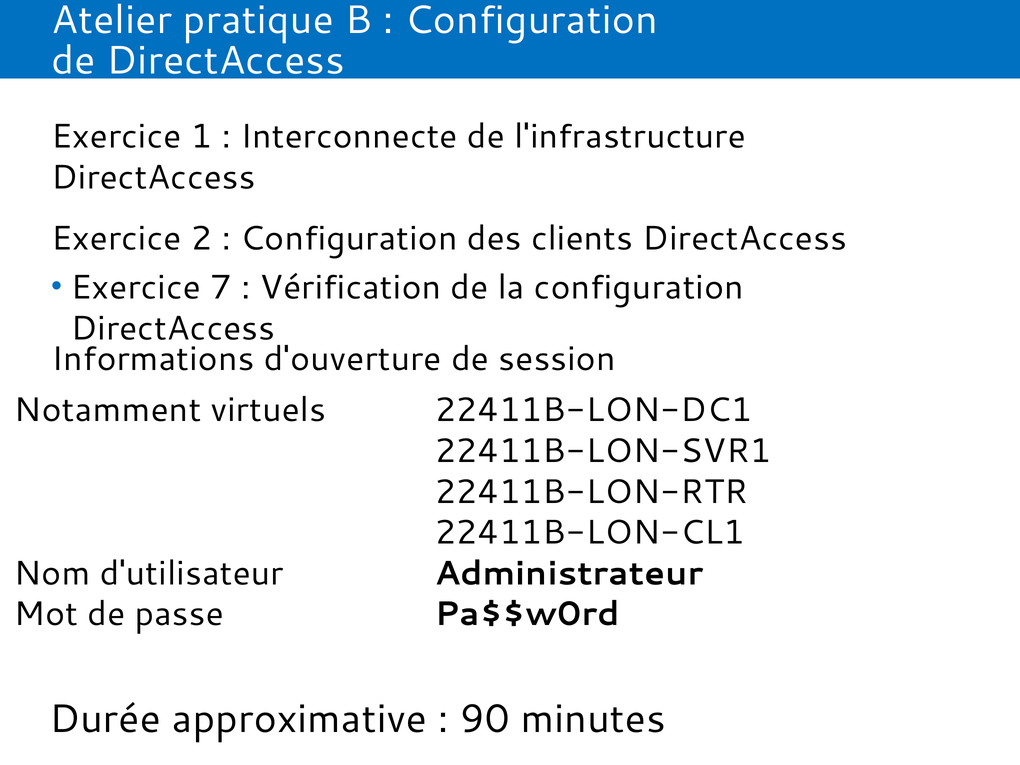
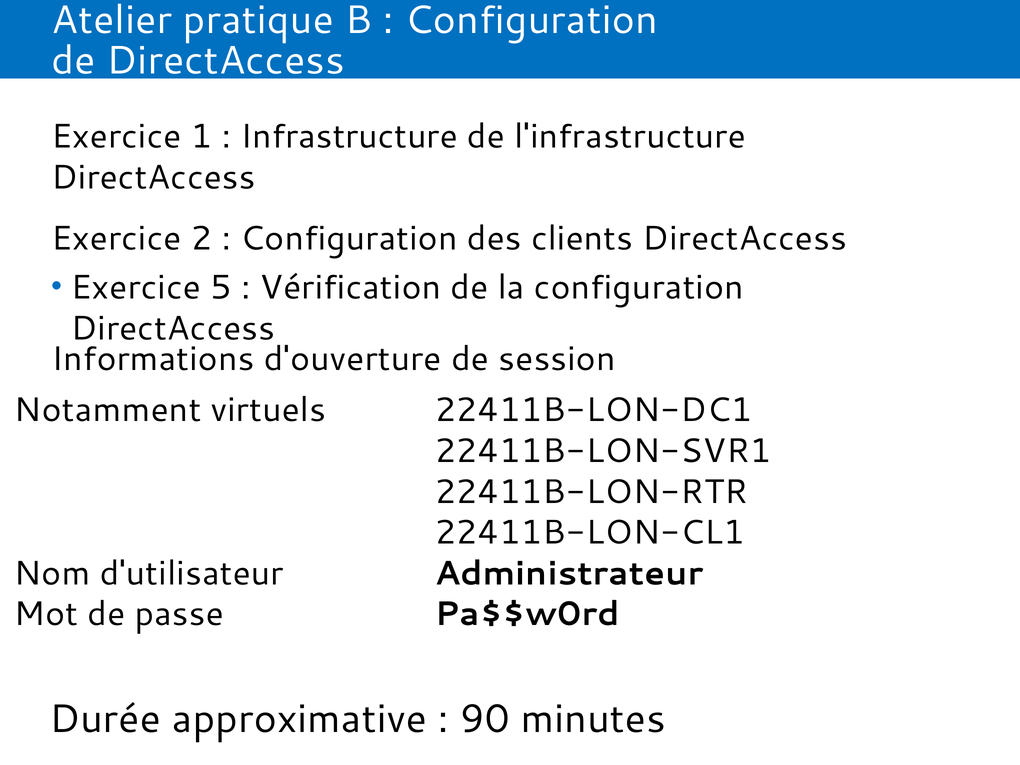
Interconnecte: Interconnecte -> Infrastructure (349, 137)
7: 7 -> 5 (221, 288)
